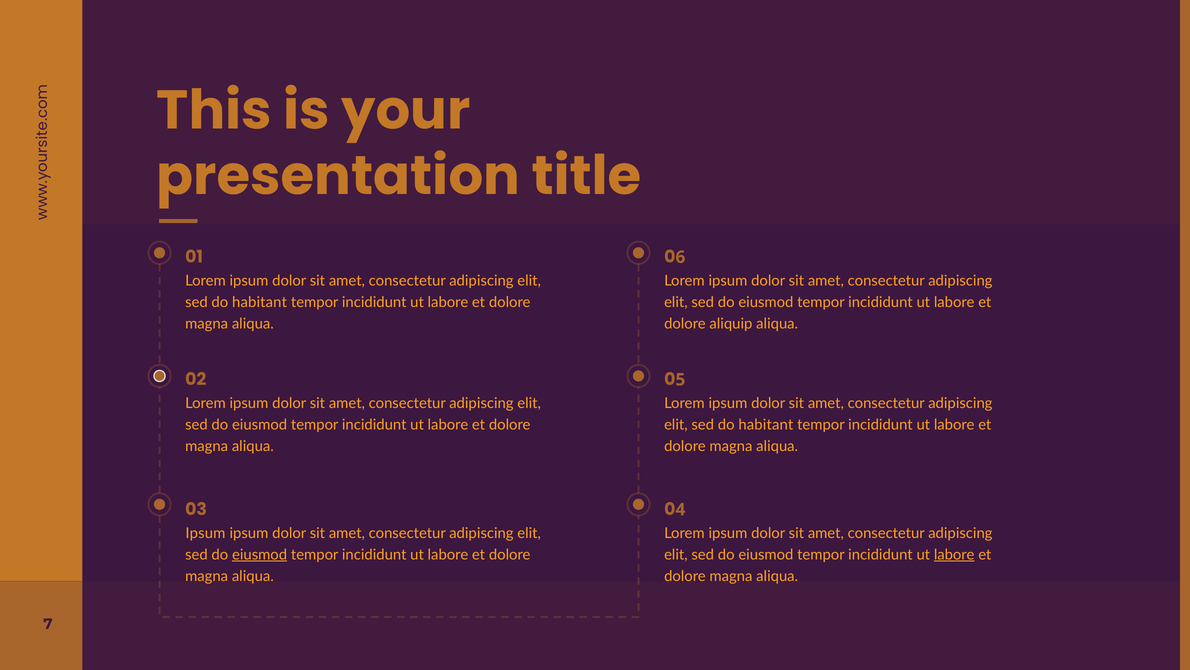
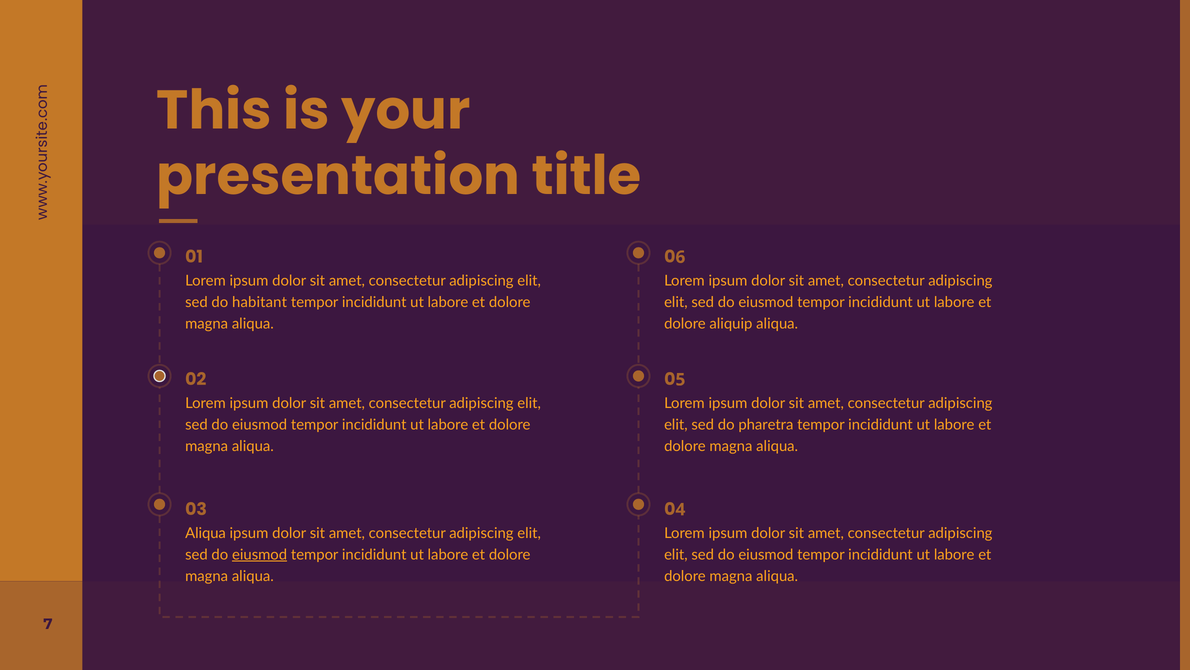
habitant: habitant -> pharetra (766, 425)
Ipsum: Ipsum -> Aliqua (206, 533)
labore underline: present -> none (954, 554)
